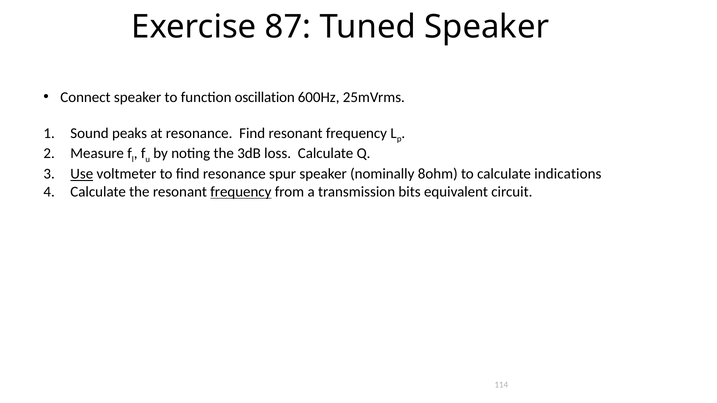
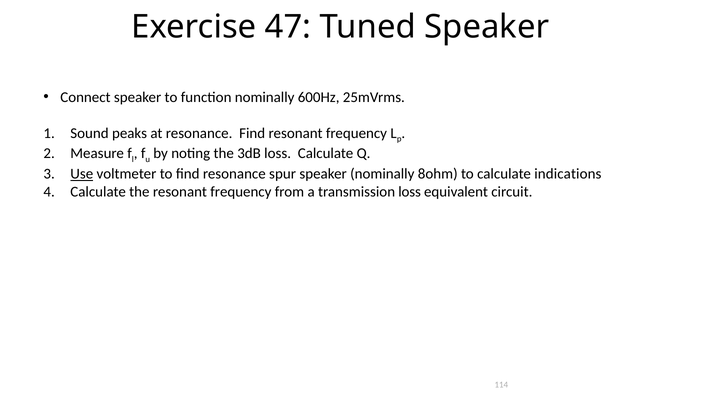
87: 87 -> 47 (288, 27)
function oscillation: oscillation -> nominally (265, 97)
frequency underline: present -> none (241, 192)
transmission bits: bits -> loss (410, 192)
